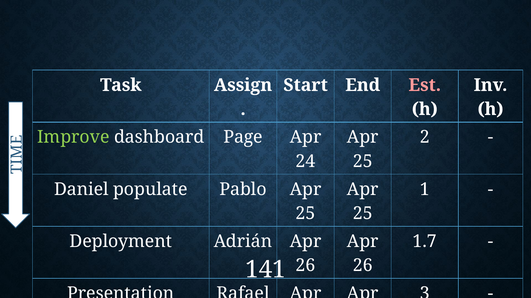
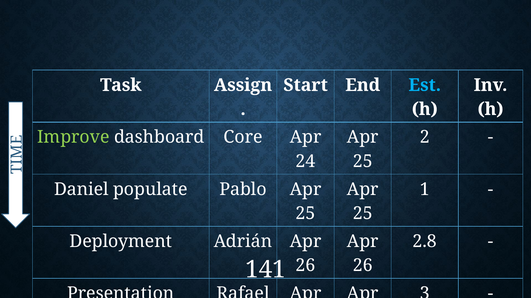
Est colour: pink -> light blue (425, 85)
Page: Page -> Core (243, 137)
1.7: 1.7 -> 2.8 (425, 242)
